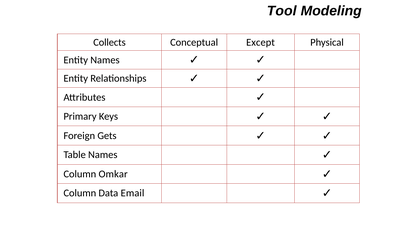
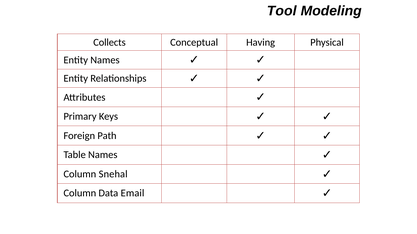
Except: Except -> Having (261, 42)
Gets: Gets -> Path (107, 136)
Omkar: Omkar -> Snehal (113, 174)
